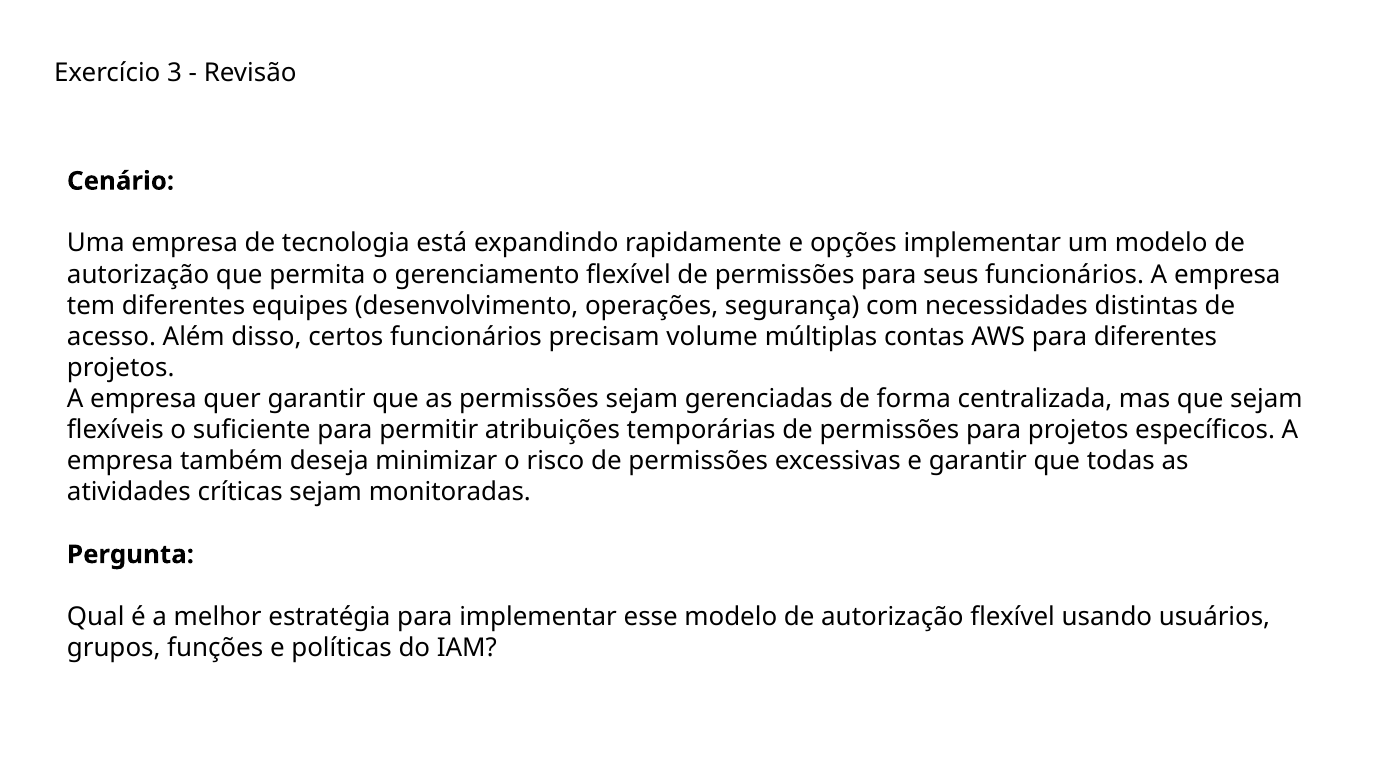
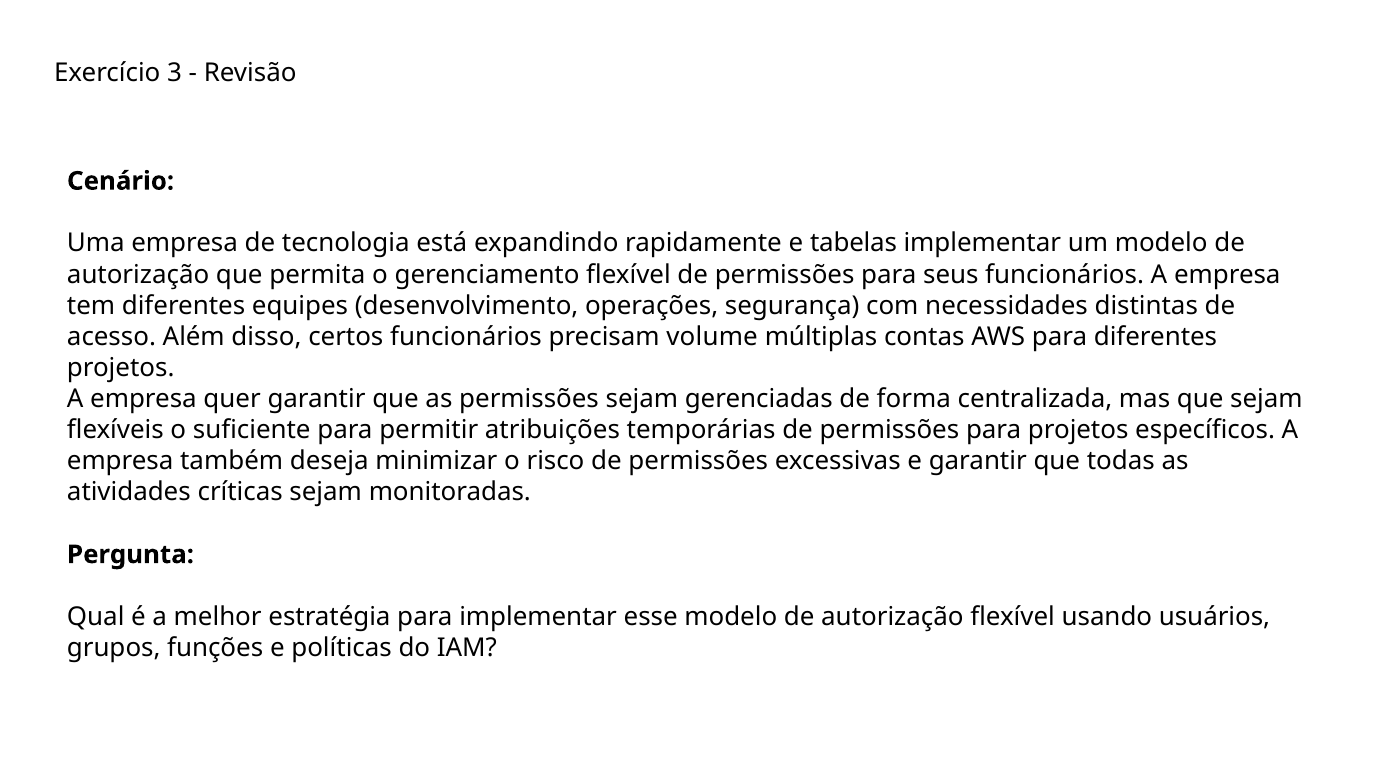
opções: opções -> tabelas (853, 243)
